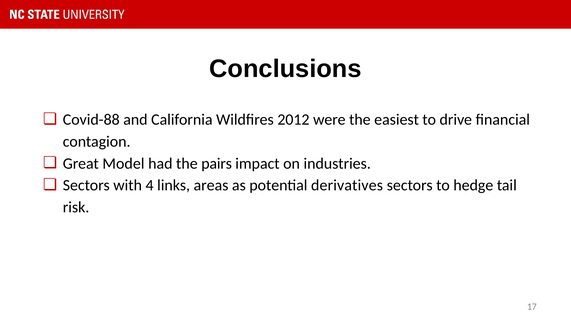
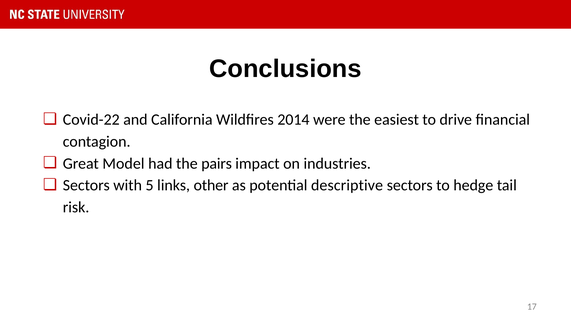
Covid-88: Covid-88 -> Covid-22 (91, 120)
2012: 2012 -> 2014 (293, 120)
4: 4 -> 5 (150, 185)
areas: areas -> other (211, 185)
derivatives: derivatives -> descriptive (347, 185)
